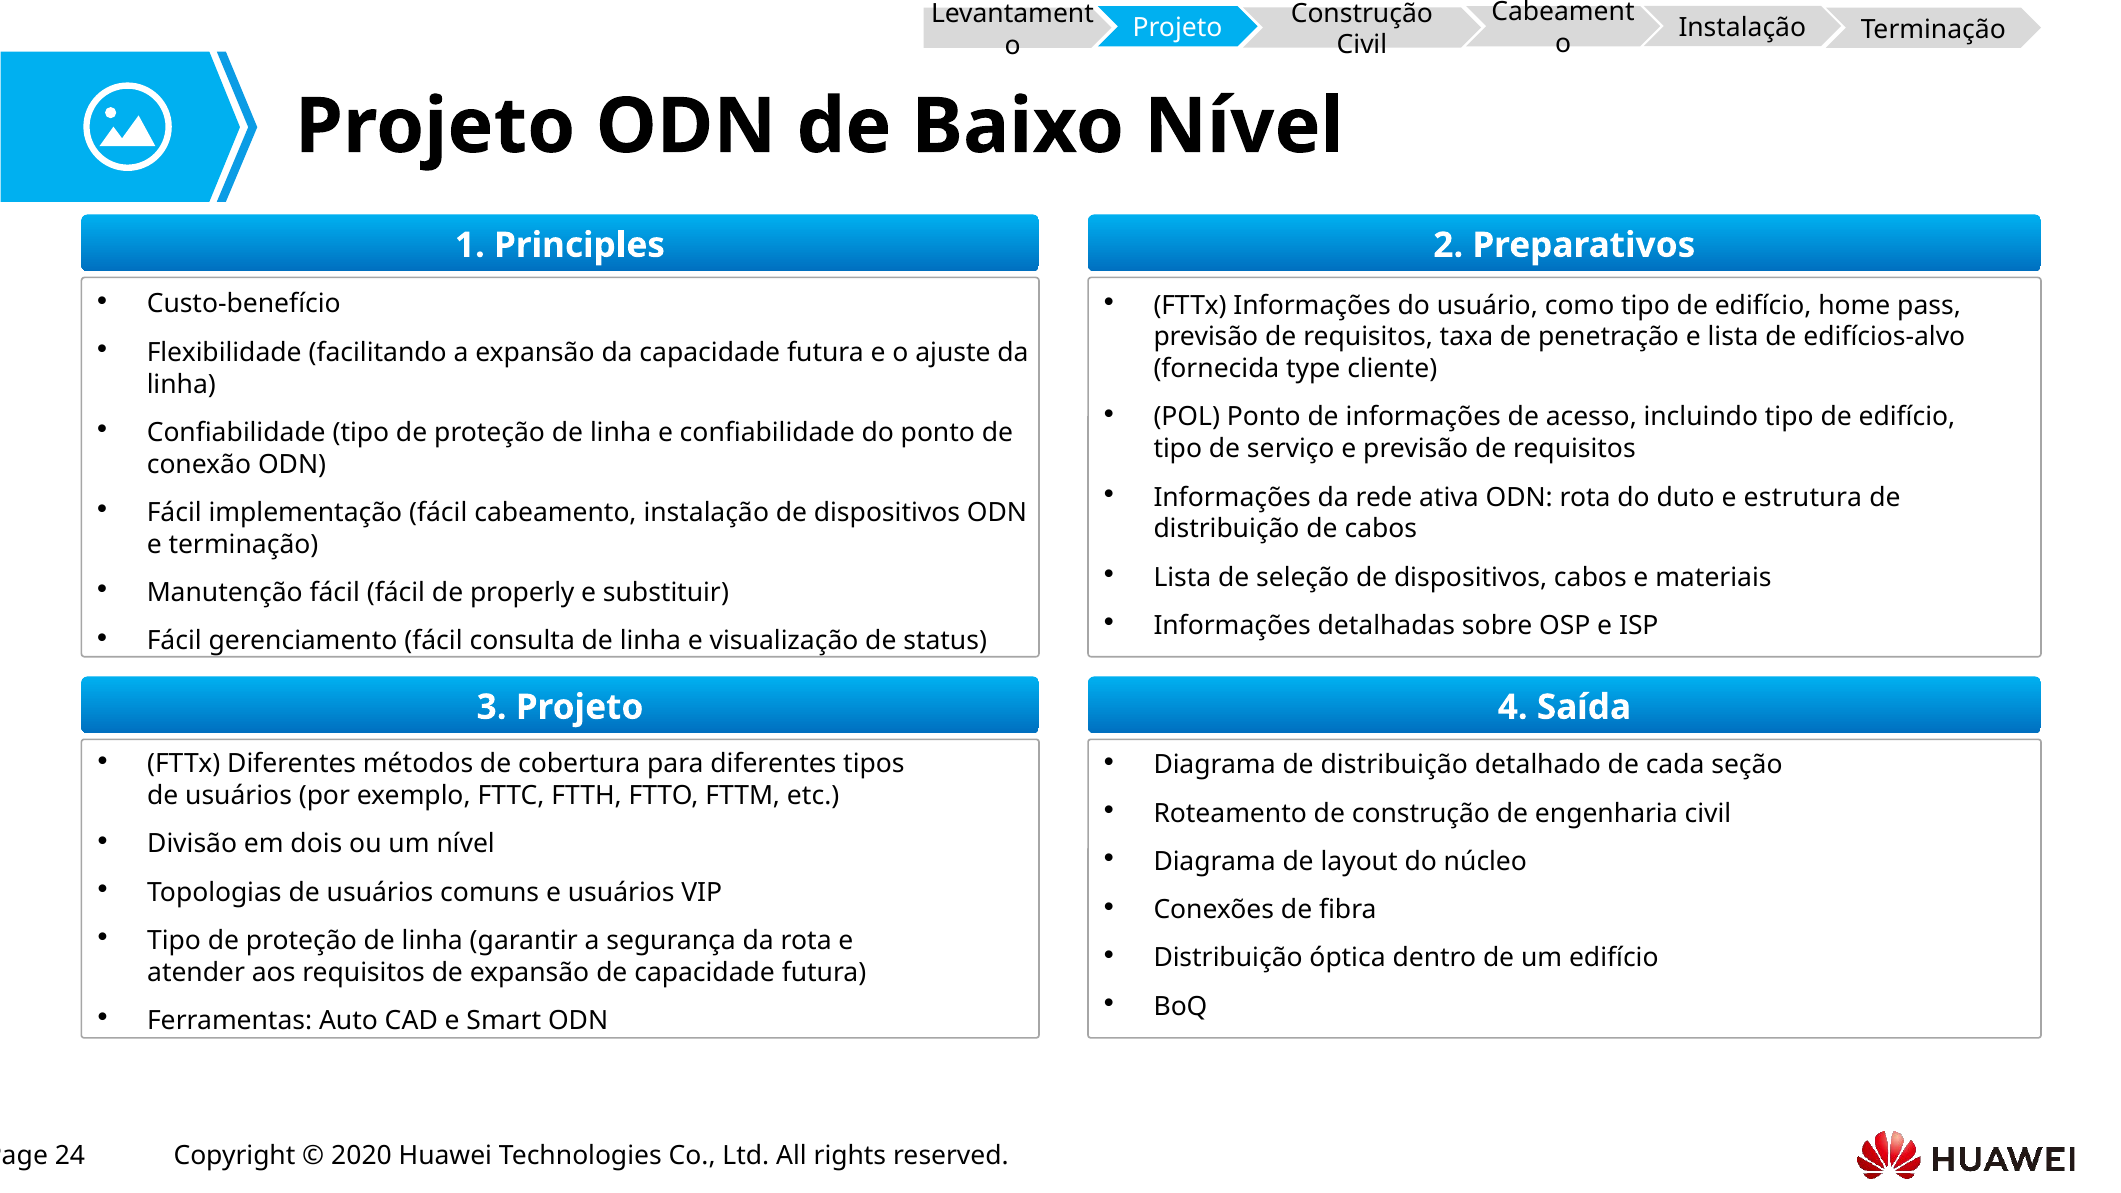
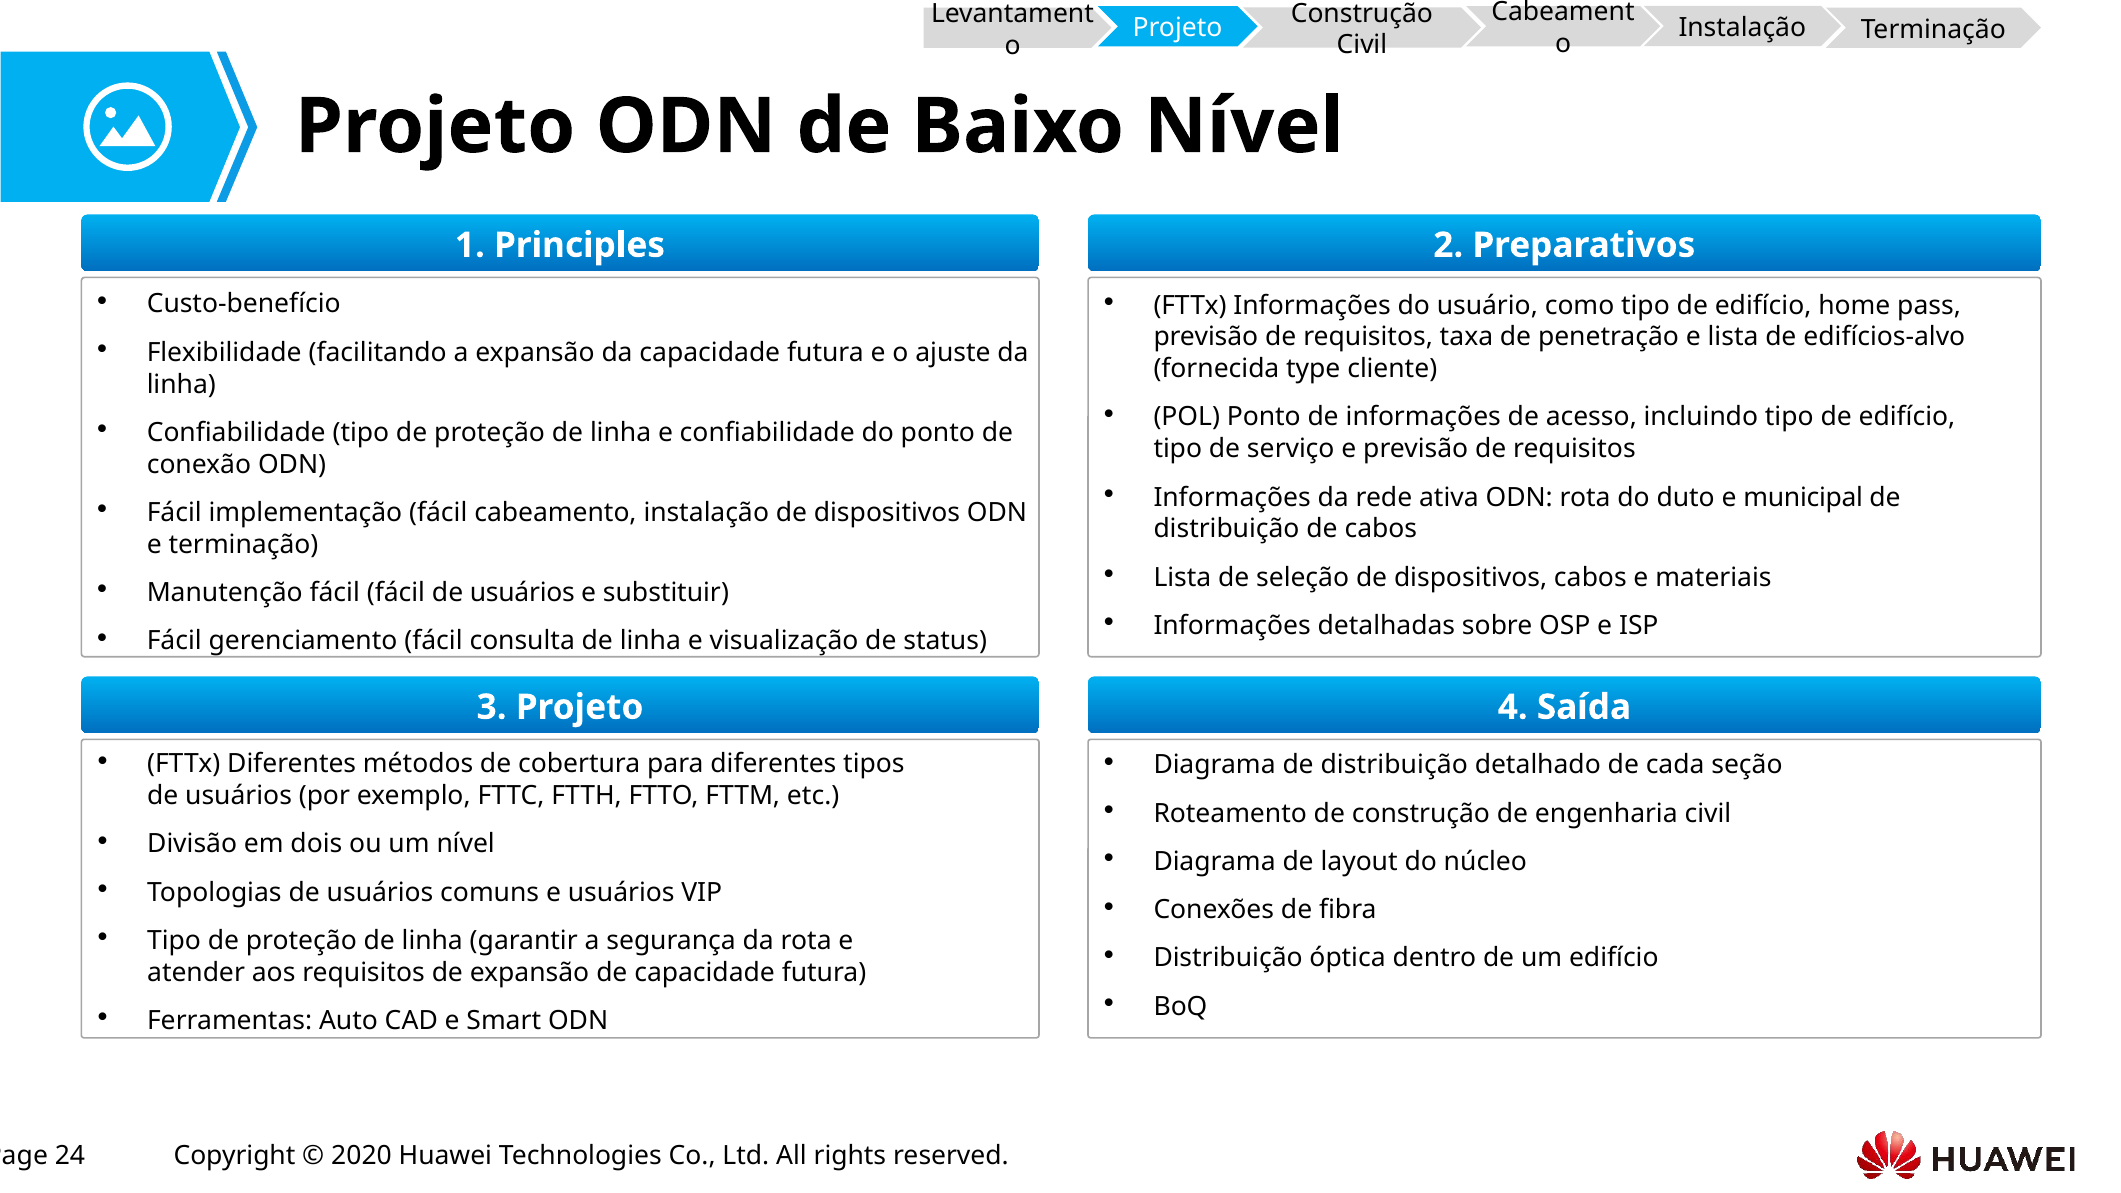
estrutura: estrutura -> municipal (1803, 497)
fácil de properly: properly -> usuários (522, 593)
